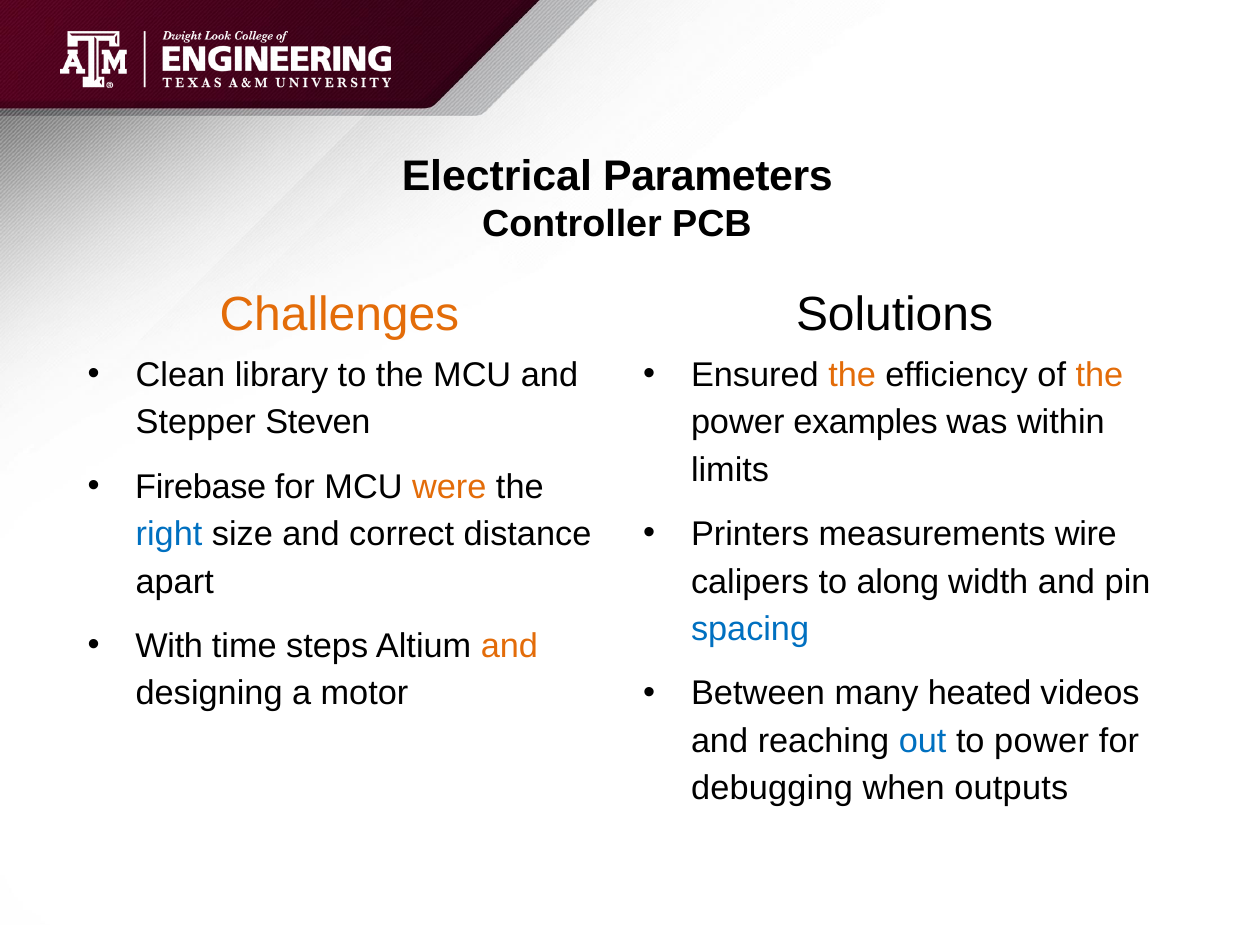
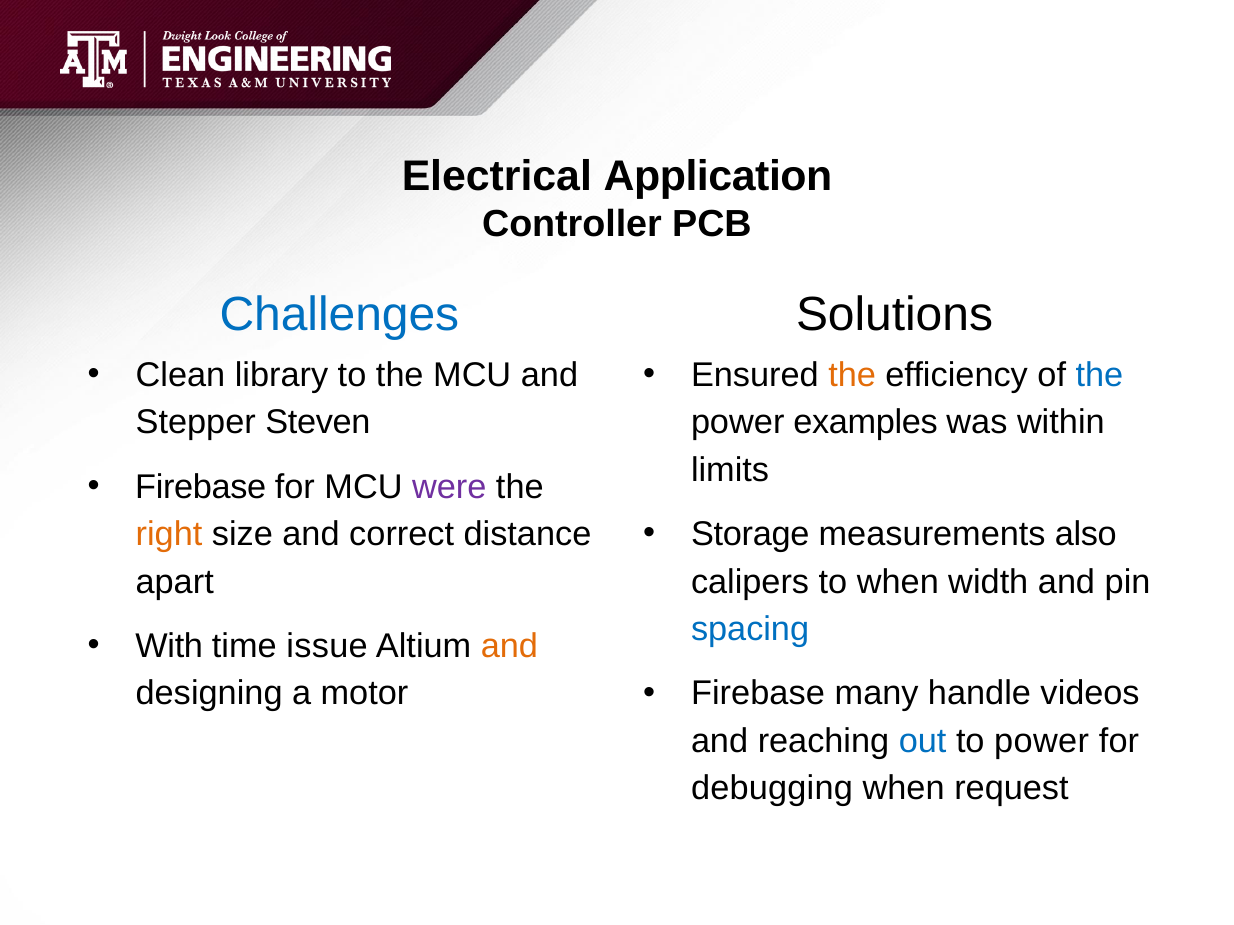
Parameters: Parameters -> Application (718, 176)
Challenges colour: orange -> blue (339, 315)
the colour: orange -> blue (1099, 376)
were colour: orange -> purple (449, 487)
Printers: Printers -> Storage (750, 535)
wire: wire -> also (1086, 535)
right colour: blue -> orange (169, 535)
to along: along -> when (898, 582)
steps: steps -> issue (327, 647)
Between: Between -> Firebase (758, 694)
heated: heated -> handle (979, 694)
outputs: outputs -> request (1011, 789)
